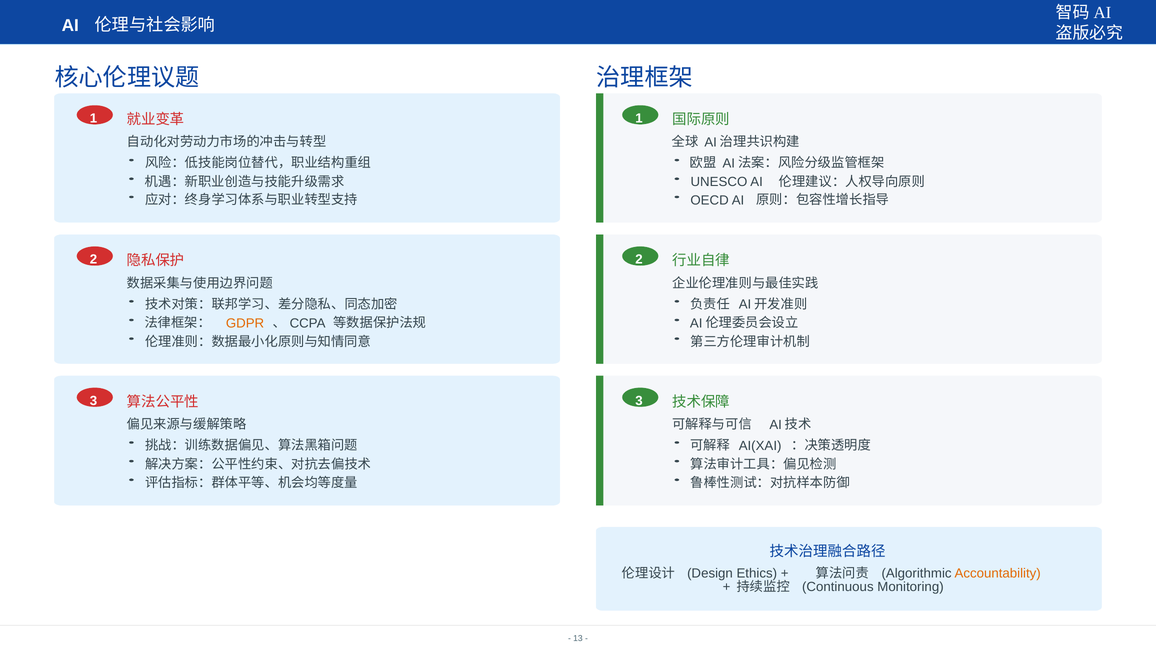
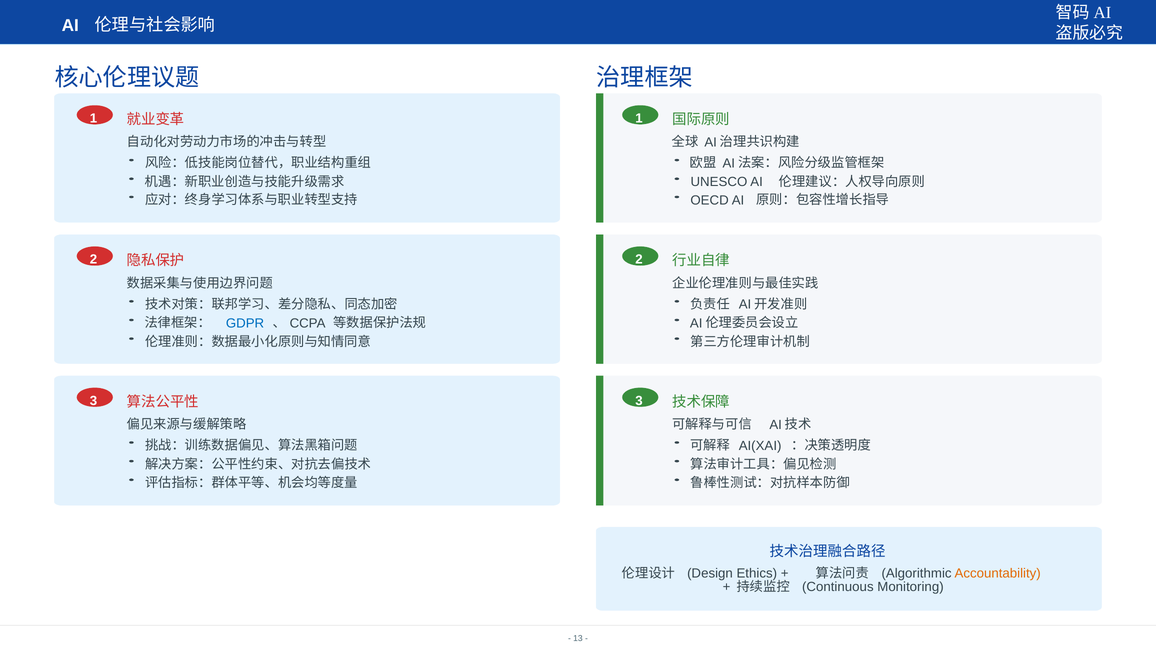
GDPR colour: orange -> blue (245, 323)
